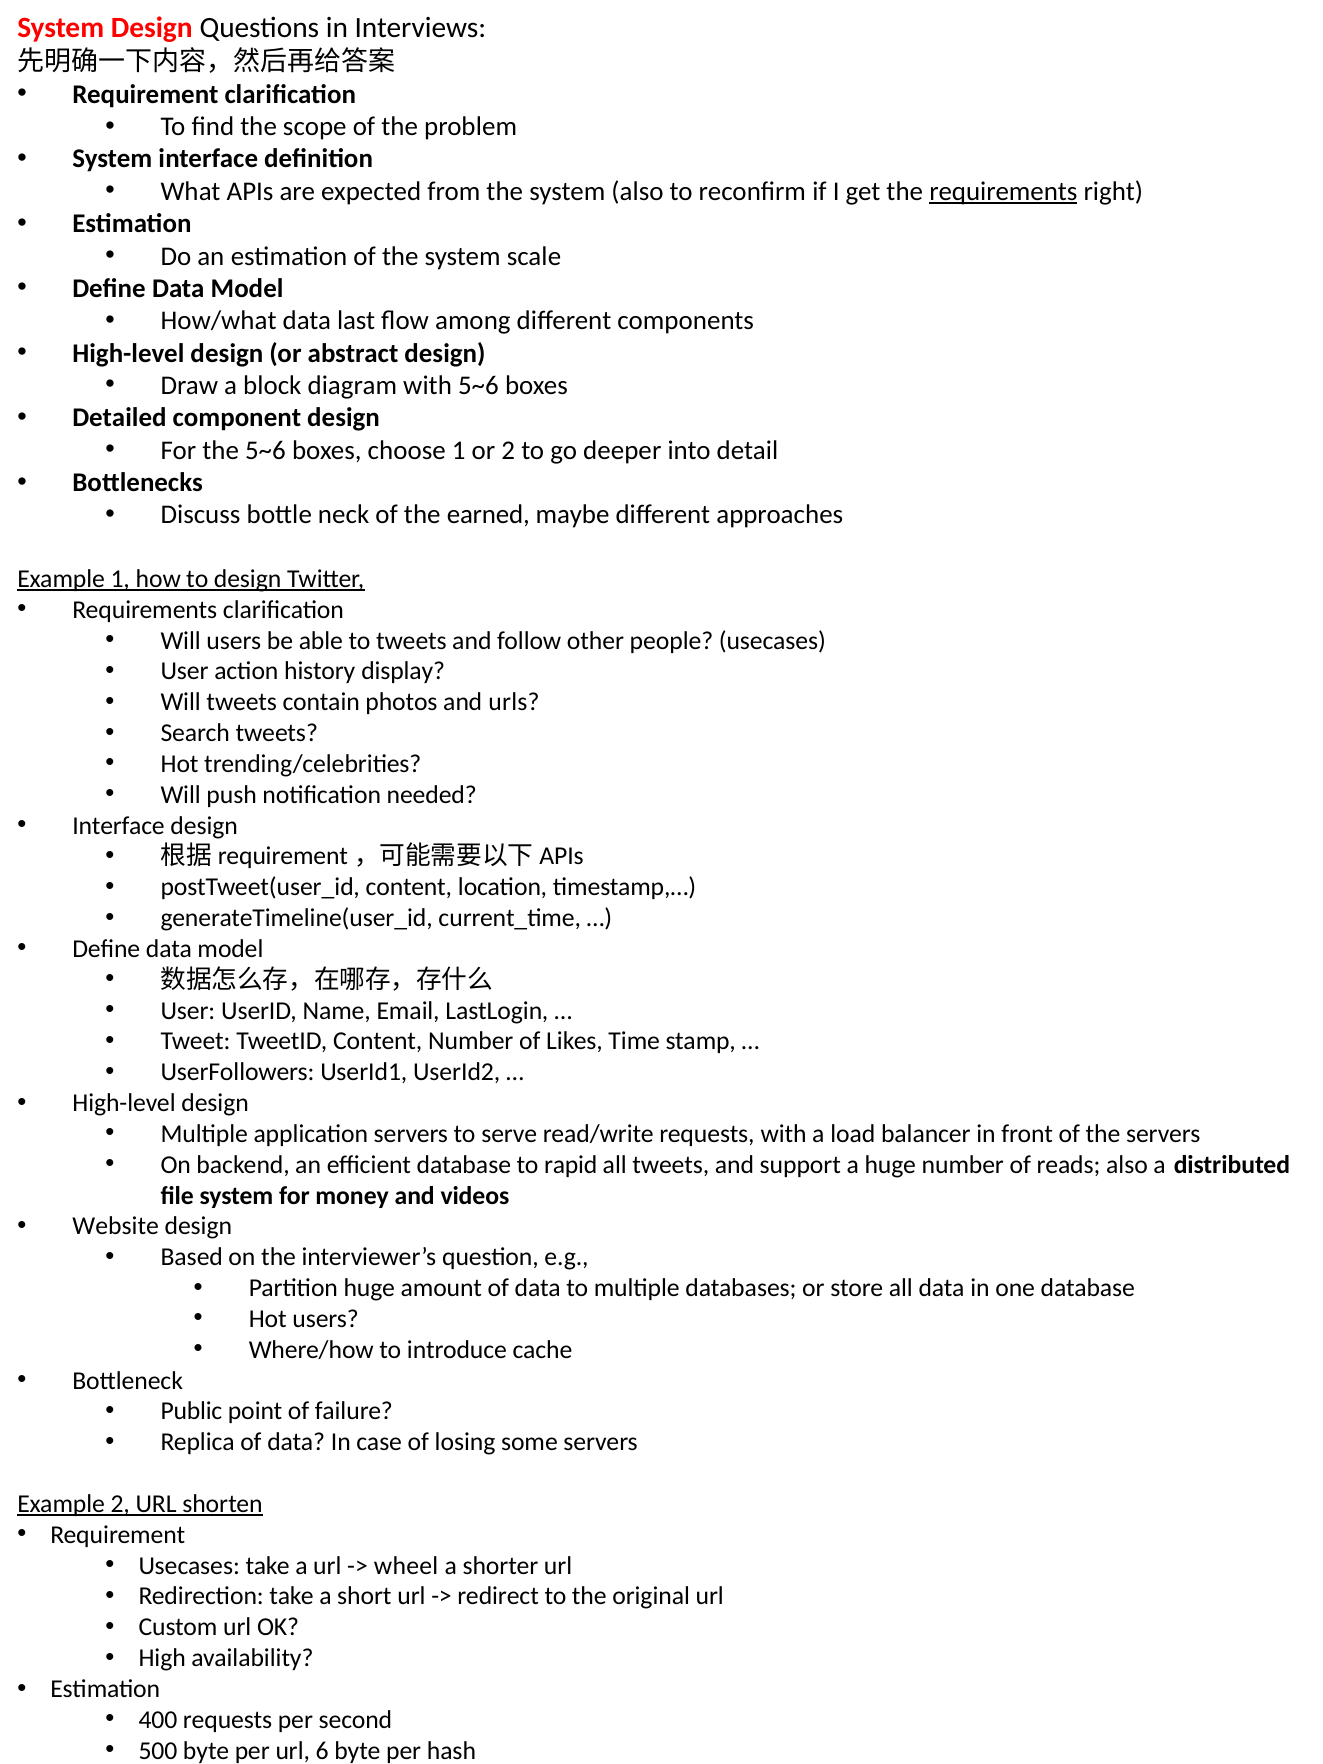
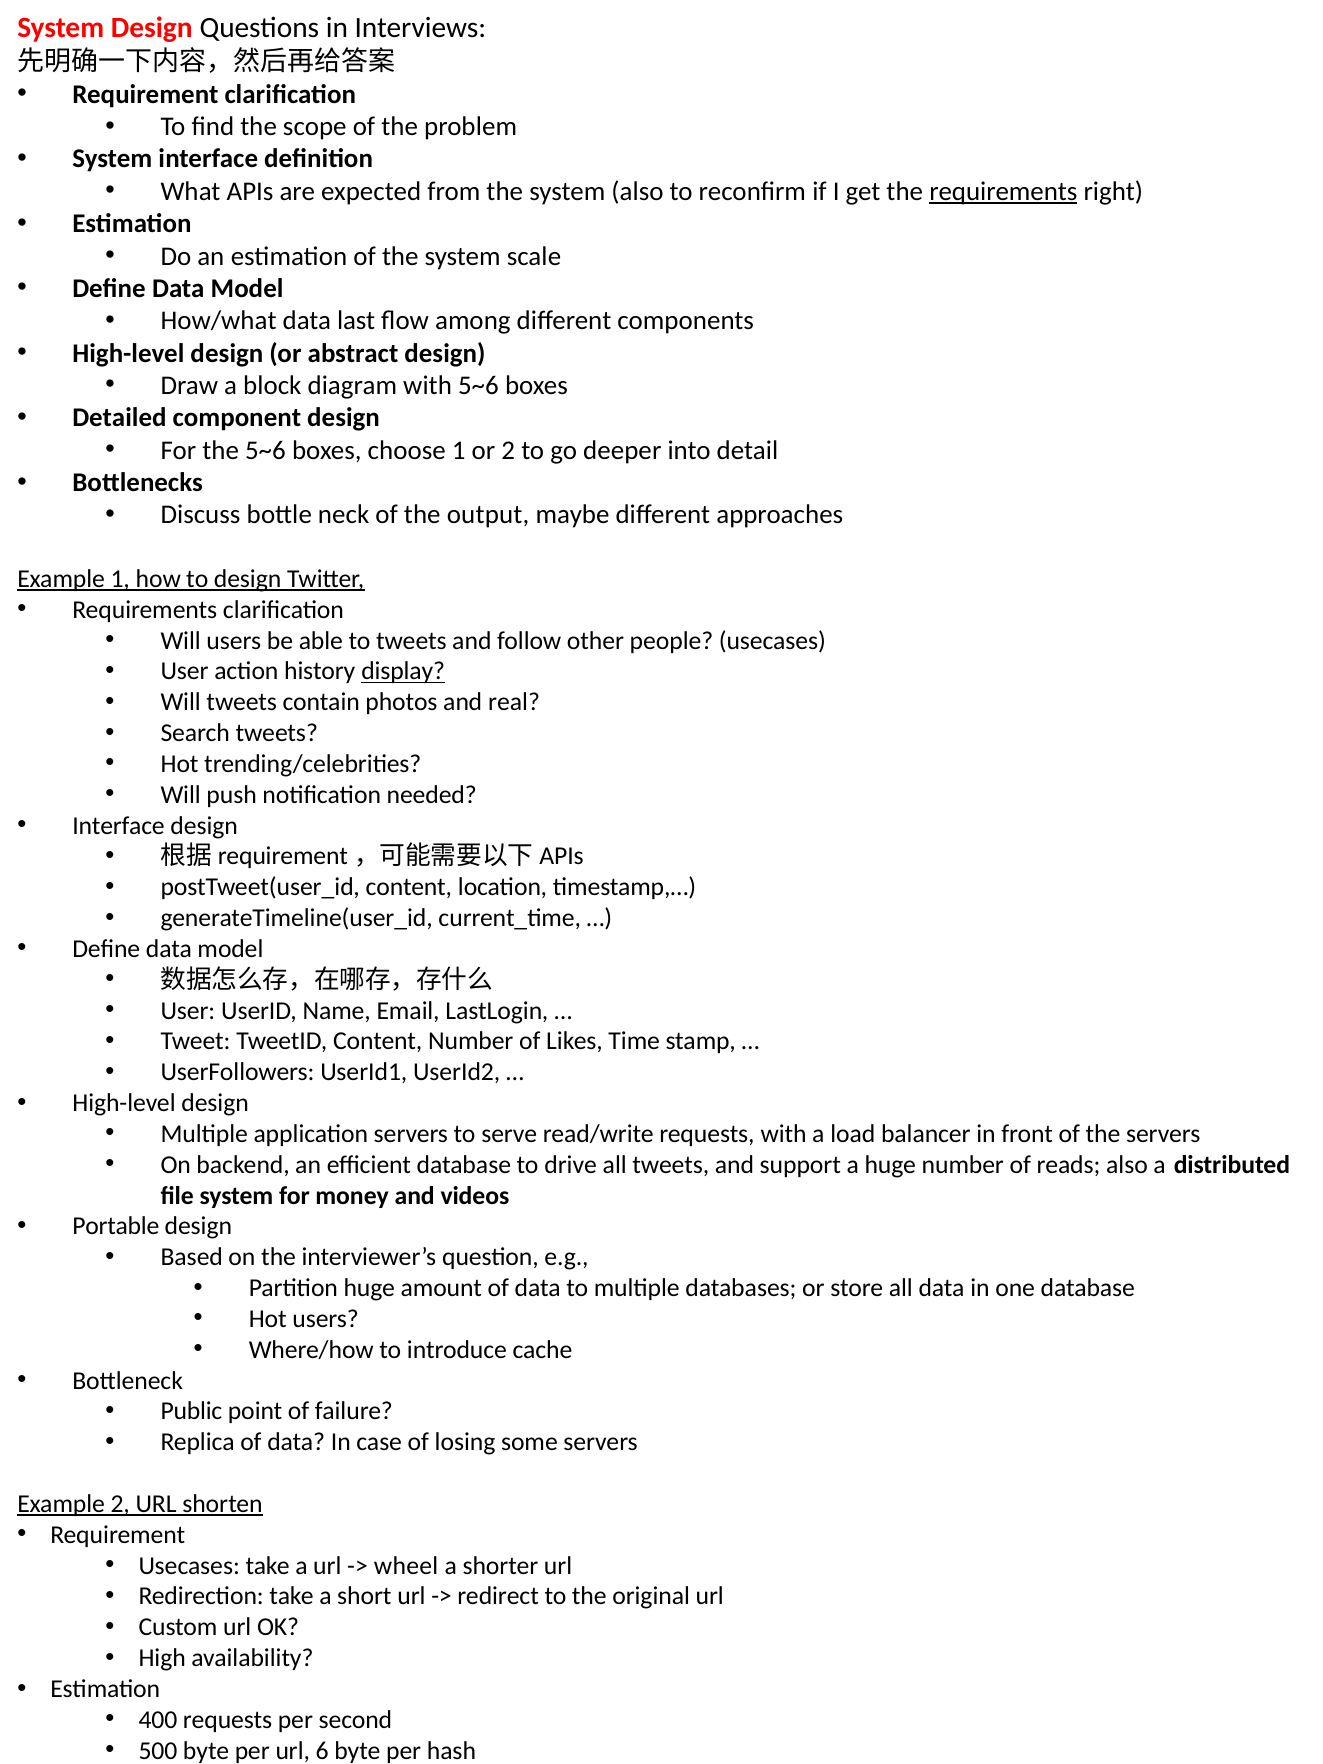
earned: earned -> output (488, 515)
display underline: none -> present (403, 671)
urls: urls -> real (514, 702)
rapid: rapid -> drive (571, 1165)
Website: Website -> Portable (116, 1226)
